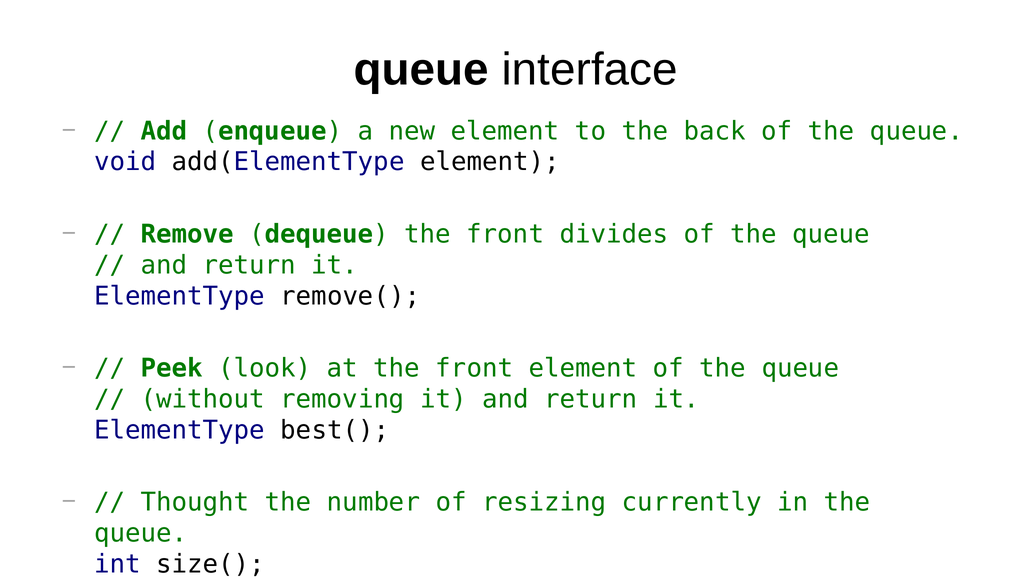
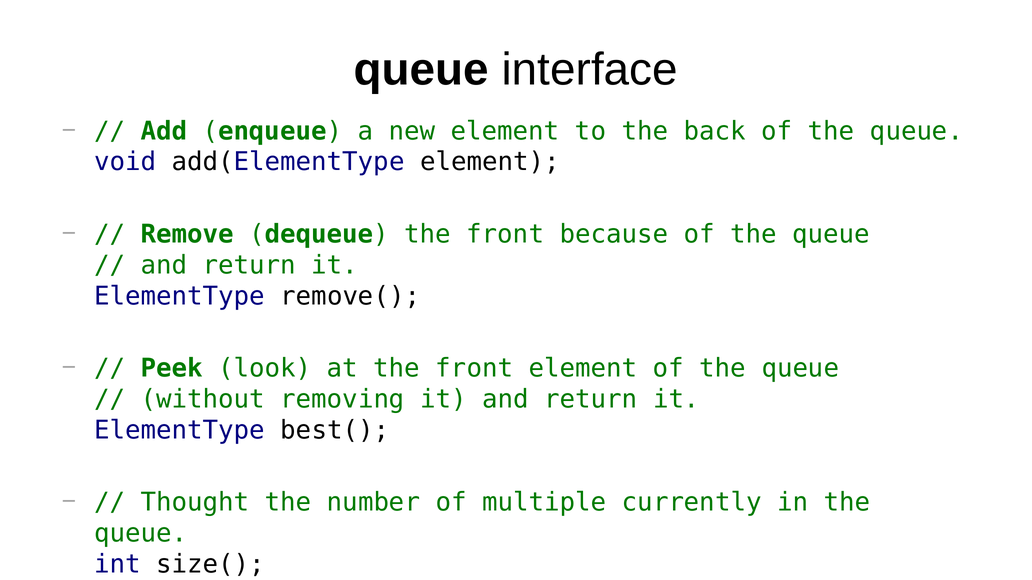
divides: divides -> because (614, 234)
resizing: resizing -> multiple (544, 503)
